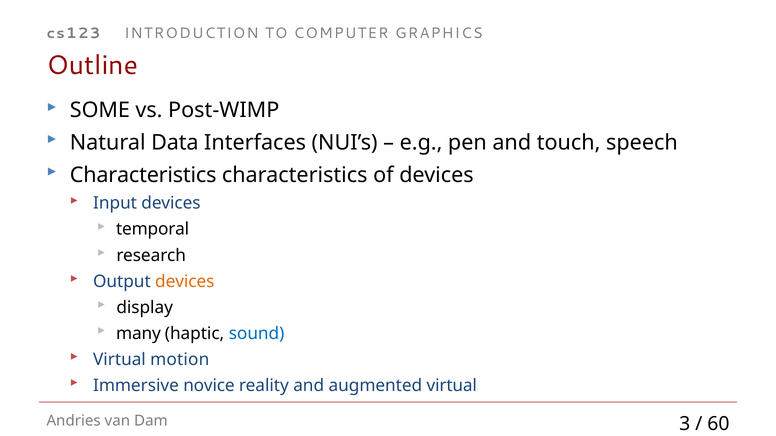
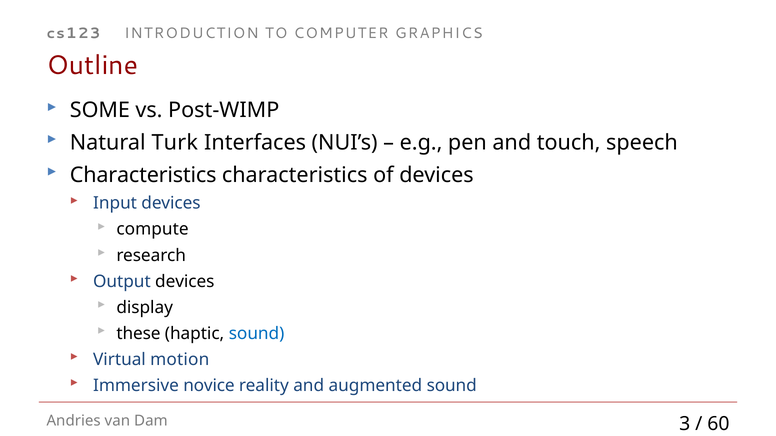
Data: Data -> Turk (175, 143)
temporal: temporal -> compute (153, 230)
devices colour: orange -> black (185, 282)
many: many -> these (138, 334)
augmented virtual: virtual -> sound (452, 386)
